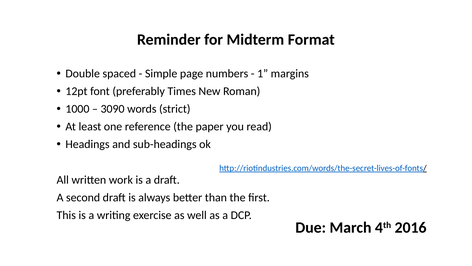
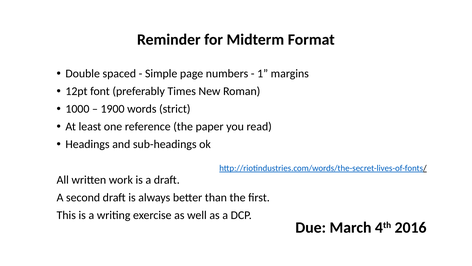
3090: 3090 -> 1900 (113, 109)
